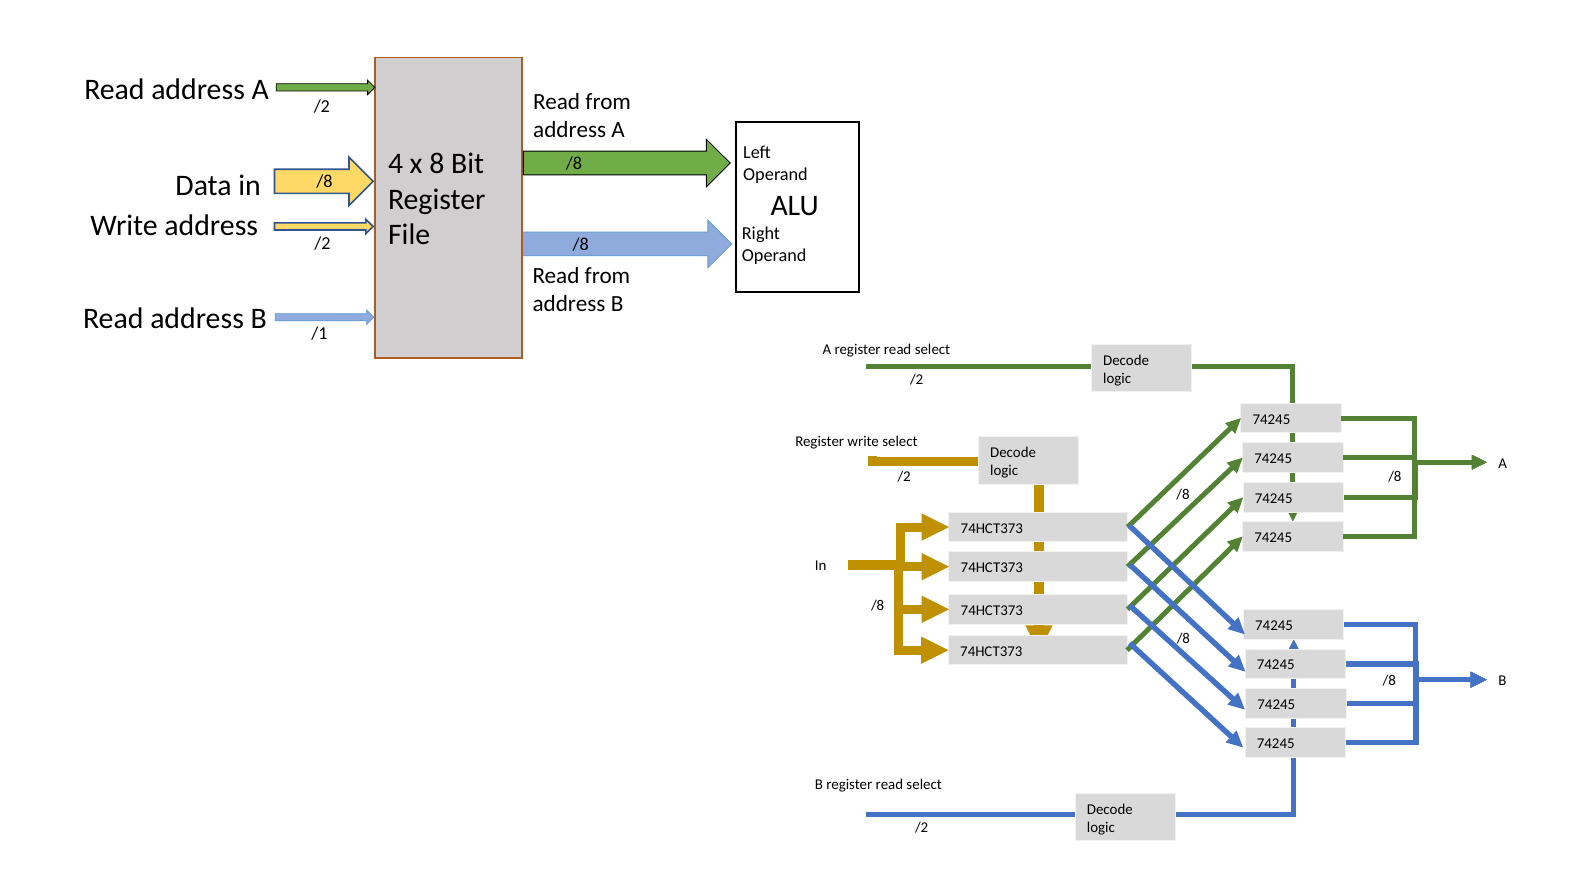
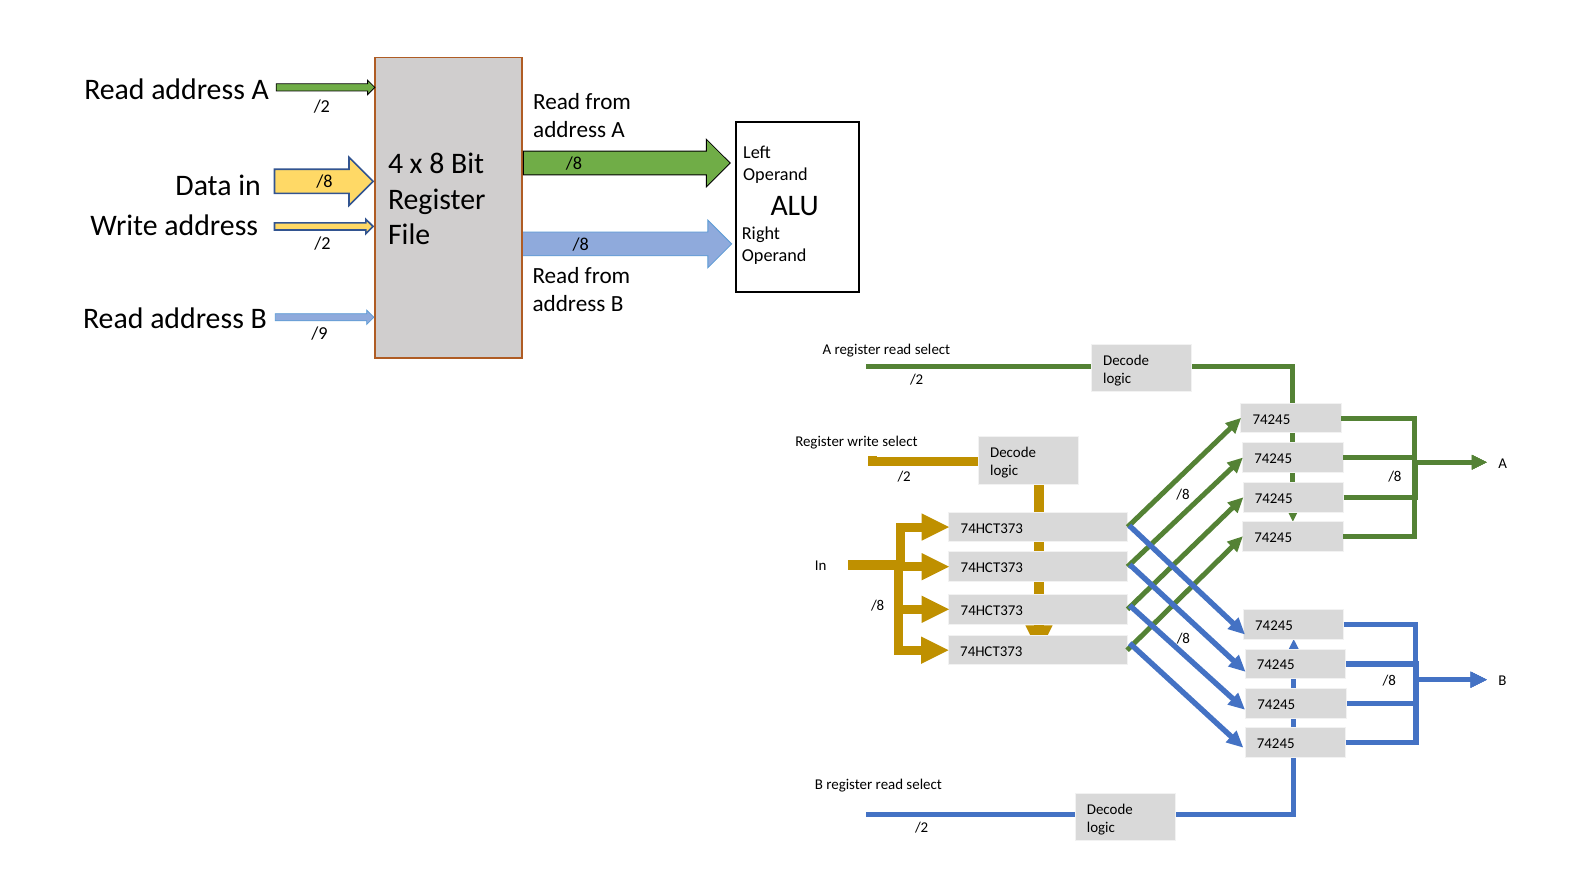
/1: /1 -> /9 (319, 333)
